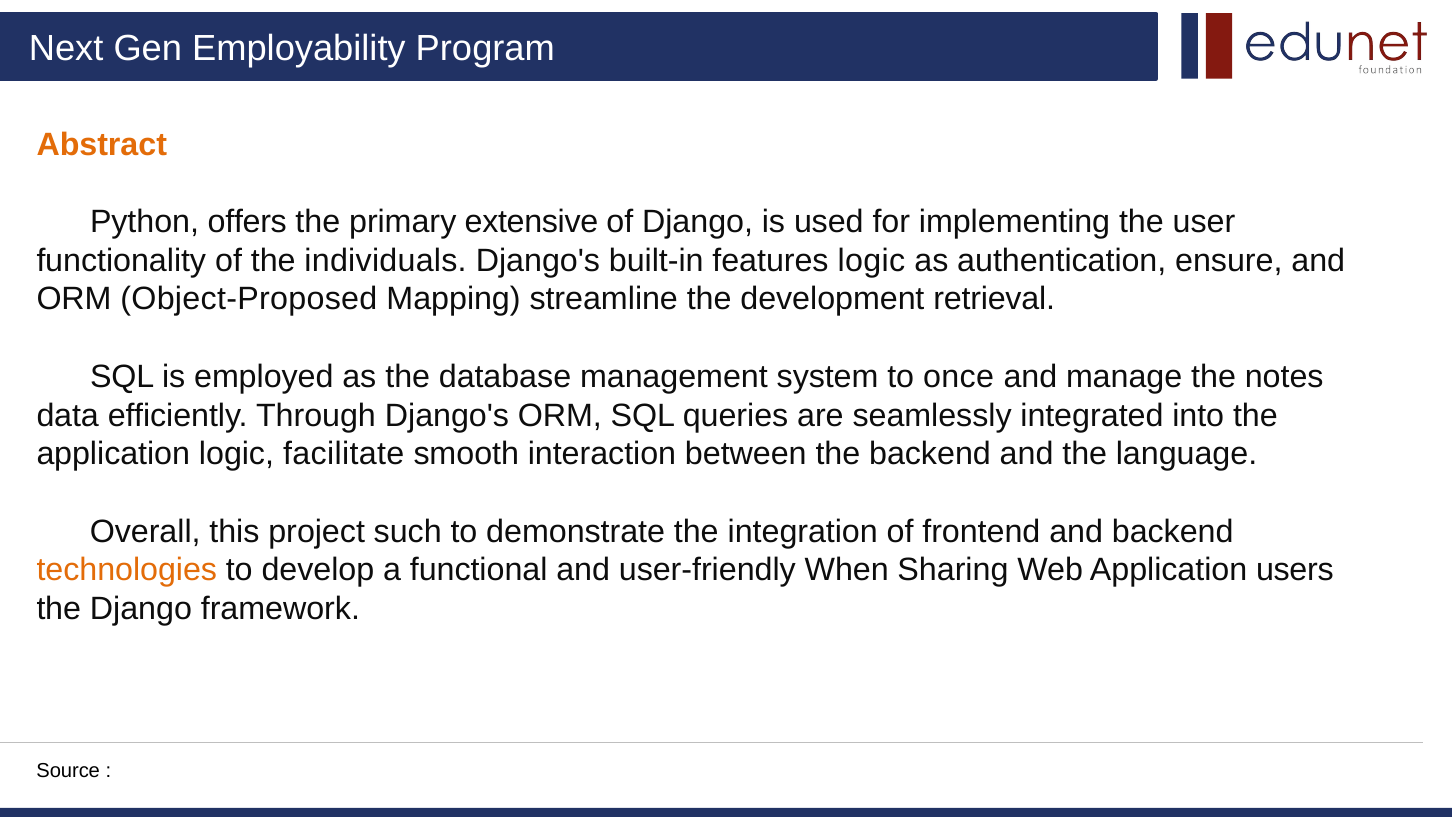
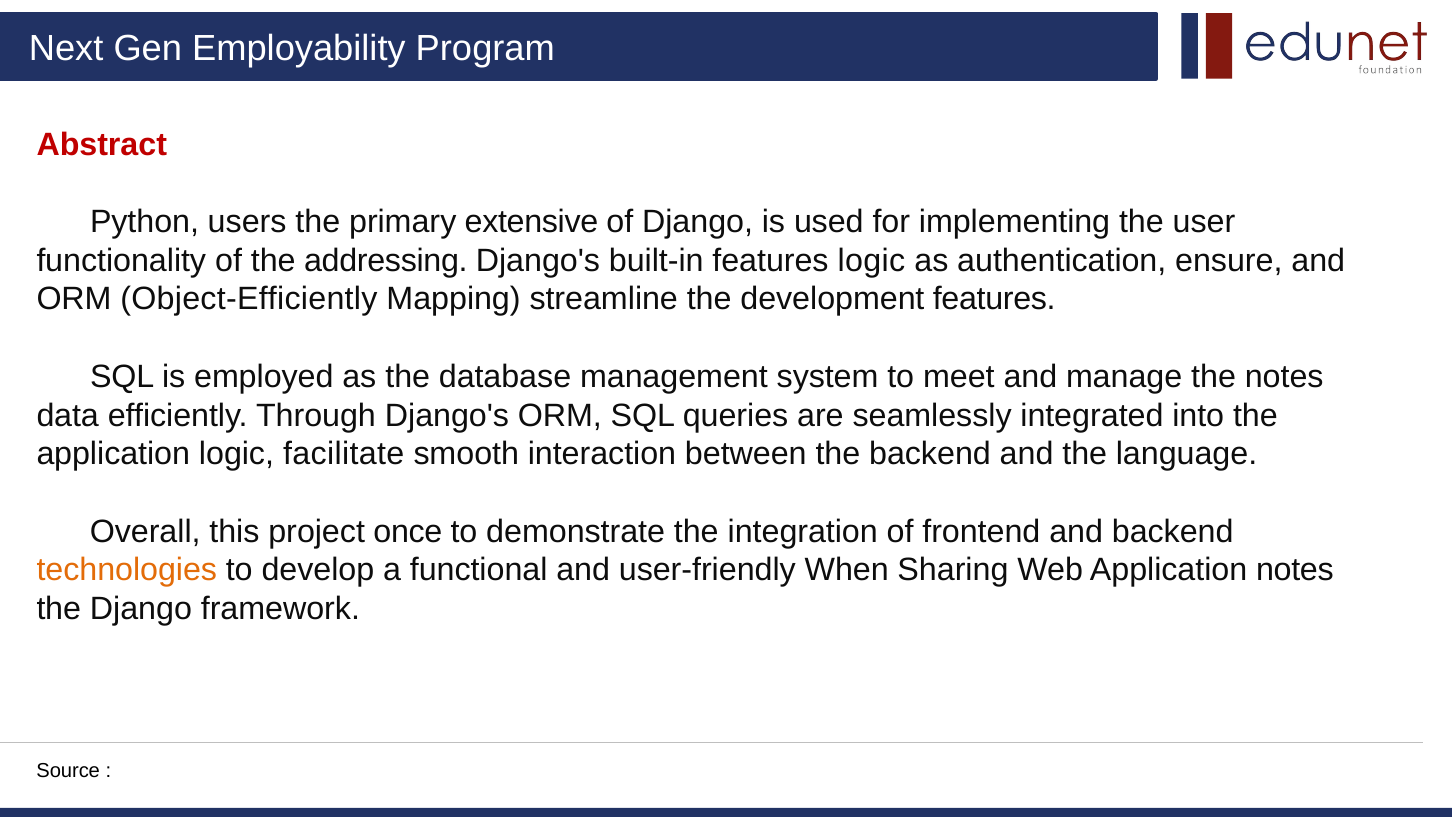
Abstract colour: orange -> red (102, 144)
offers: offers -> users (247, 222)
individuals: individuals -> addressing (386, 261)
Object-Proposed: Object-Proposed -> Object-Efficiently (249, 299)
development retrieval: retrieval -> features (994, 299)
once: once -> meet (959, 377)
such: such -> once (408, 531)
Application users: users -> notes (1295, 570)
